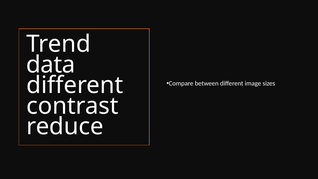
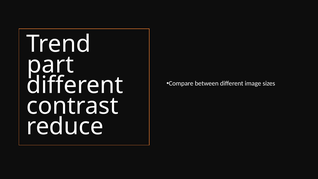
data: data -> part (50, 65)
